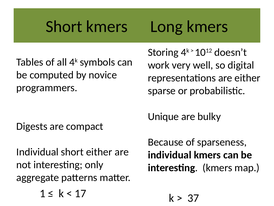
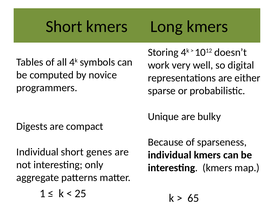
short either: either -> genes (99, 152)
17: 17 -> 25 (81, 193)
37: 37 -> 65 (193, 198)
